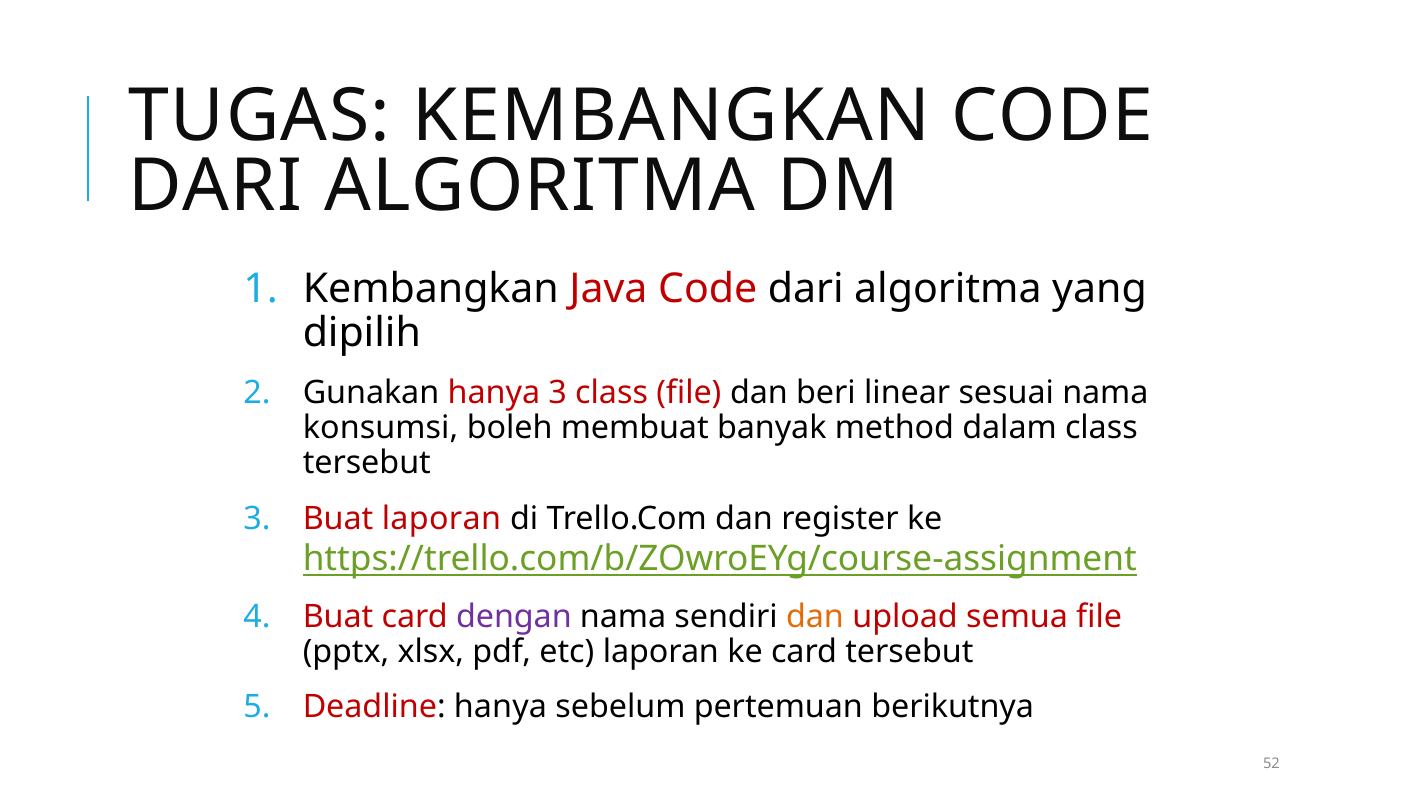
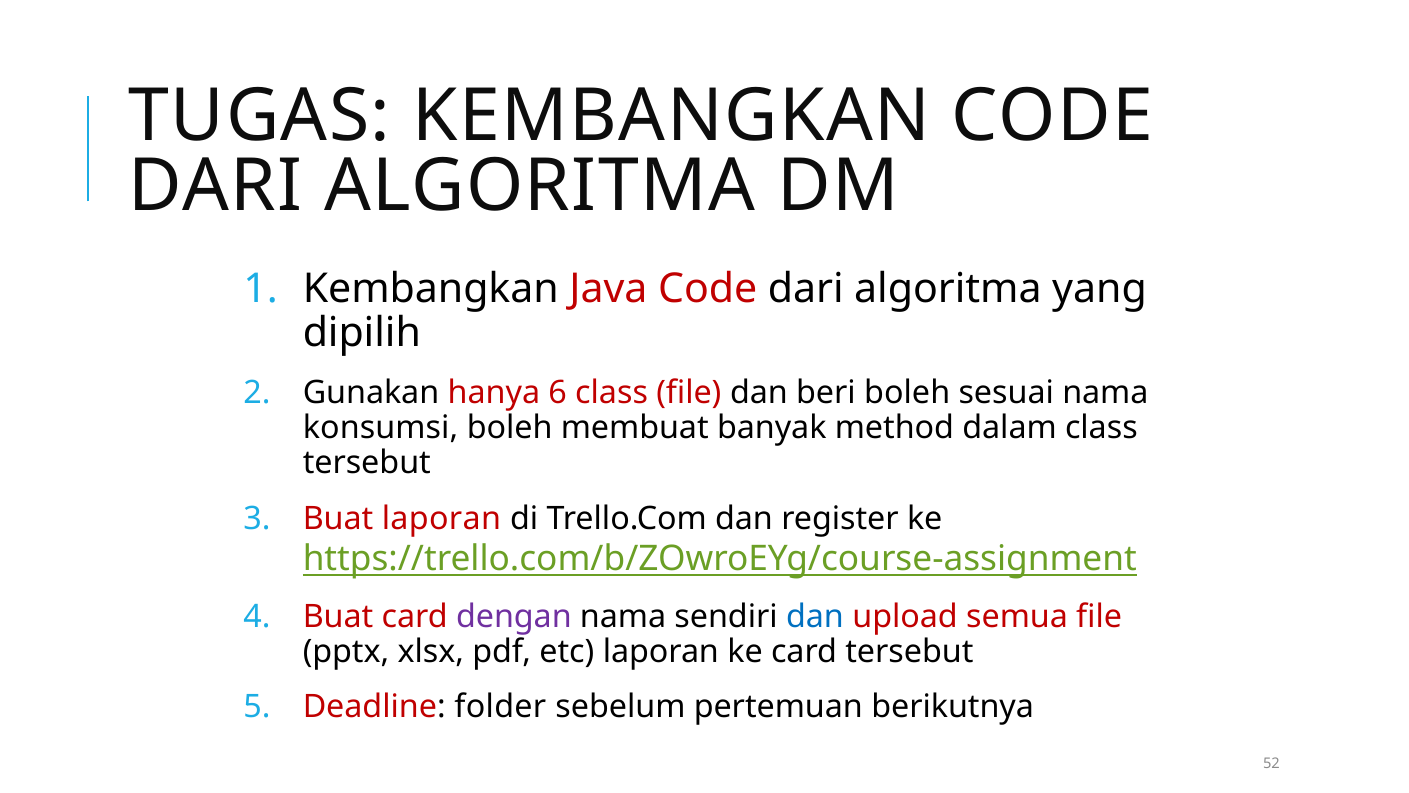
hanya 3: 3 -> 6 (558, 393)
beri linear: linear -> boleh (907, 393)
dan colour: orange -> blue (815, 617)
Deadline hanya: hanya -> folder (500, 707)
